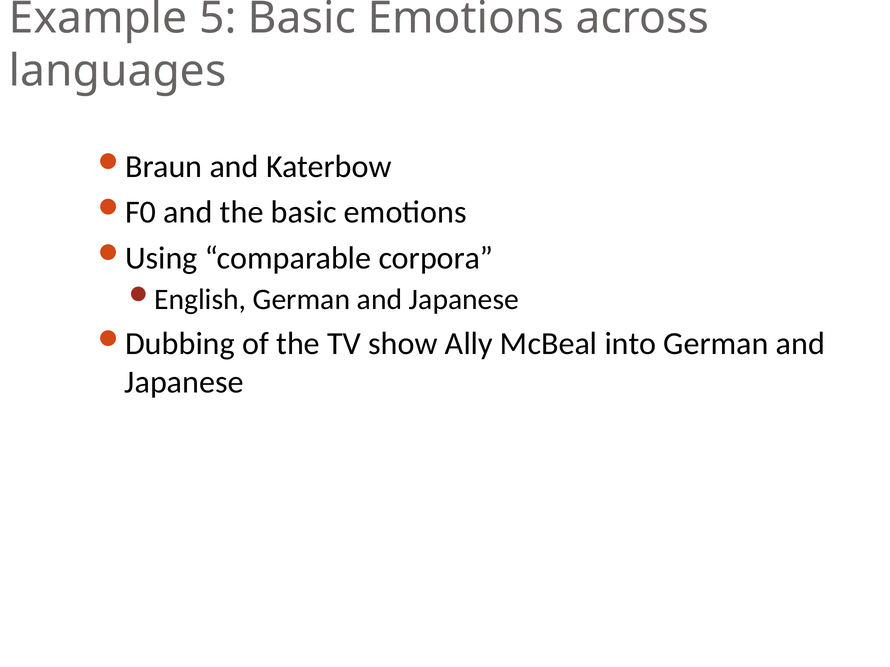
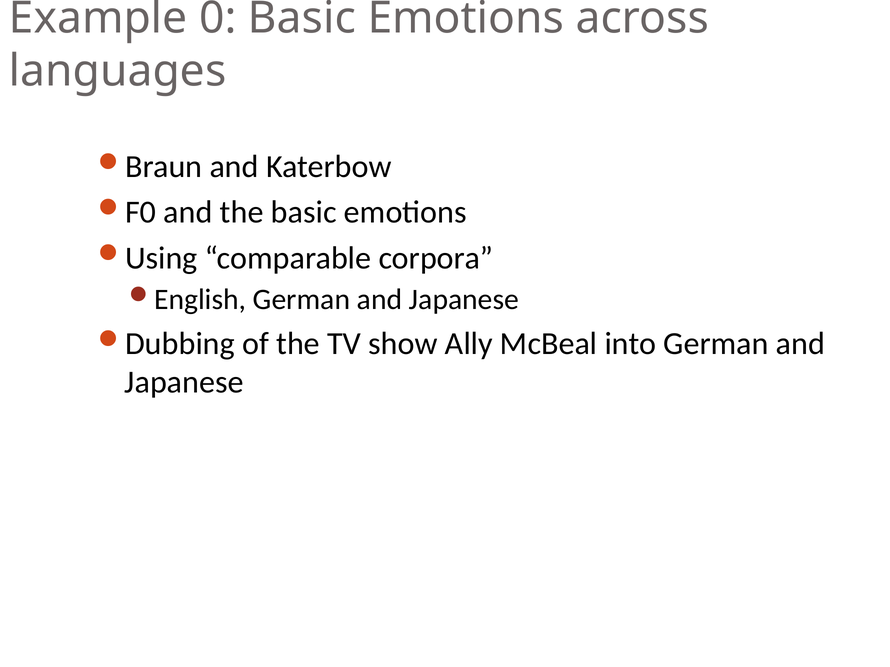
5: 5 -> 0 (218, 18)
